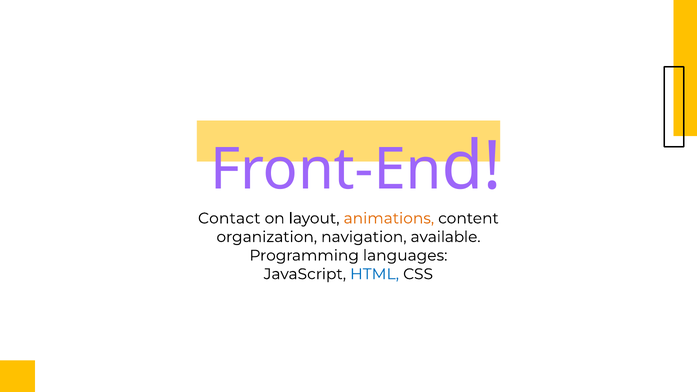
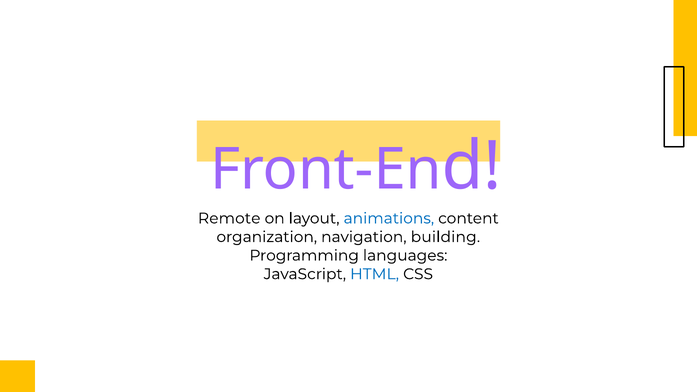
Contact: Contact -> Remote (229, 218)
animations colour: orange -> blue (389, 218)
available: available -> building (445, 237)
